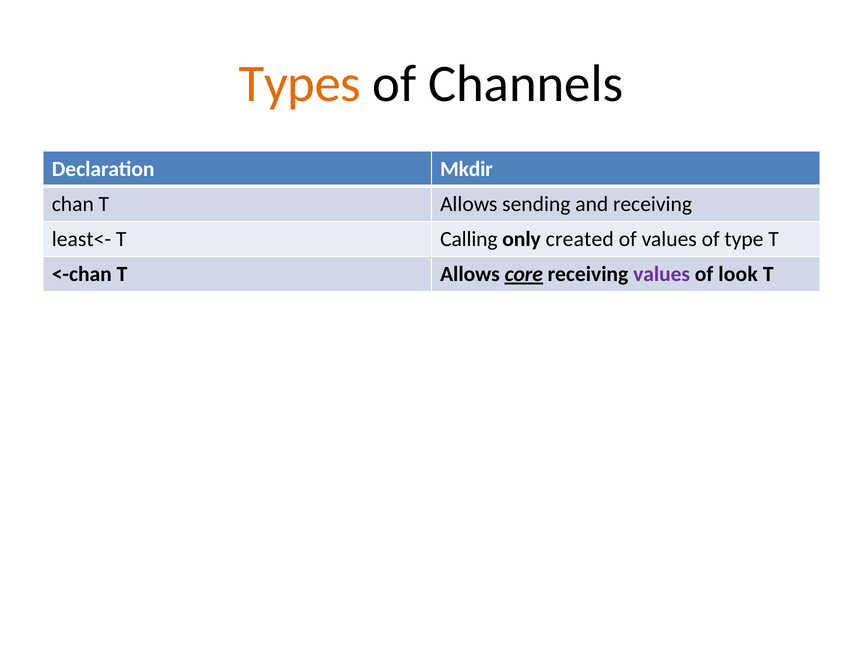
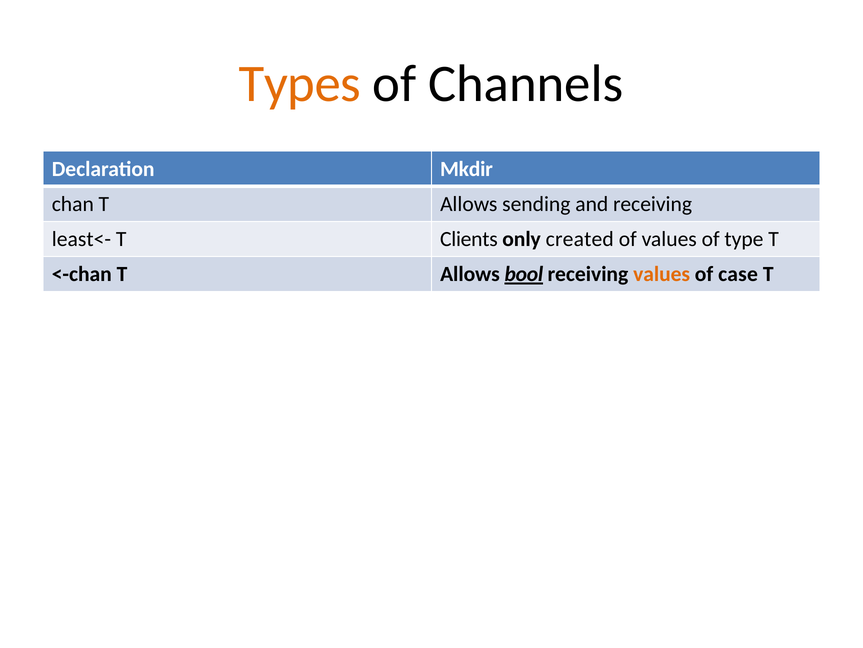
Calling: Calling -> Clients (469, 239)
core: core -> bool (524, 274)
values colour: purple -> orange (662, 274)
look: look -> case (738, 274)
